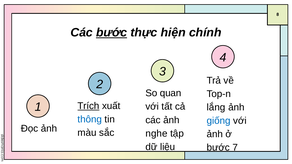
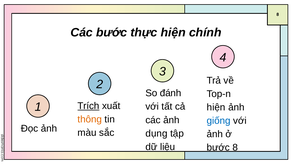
bước underline: present -> none (112, 33)
quan: quan -> đánh (171, 93)
lắng: lắng -> hiện (216, 107)
thông colour: blue -> orange (90, 120)
nghe: nghe -> dụng (156, 134)
bước 7: 7 -> 8 (235, 148)
